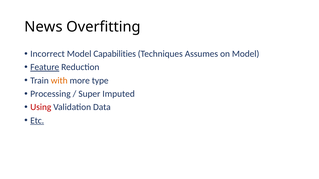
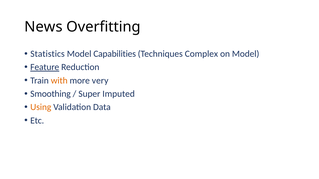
Incorrect: Incorrect -> Statistics (48, 54)
Assumes: Assumes -> Complex (201, 54)
type: type -> very (100, 81)
Processing: Processing -> Smoothing (51, 94)
Using colour: red -> orange (41, 107)
Etc underline: present -> none (37, 121)
